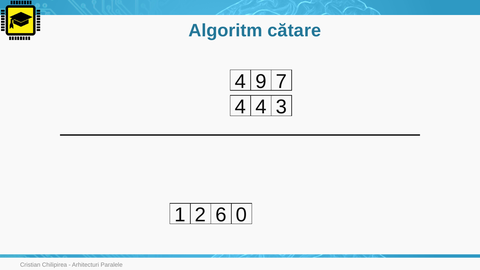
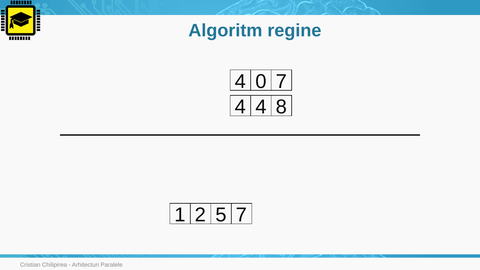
cătare: cătare -> regine (294, 31)
9: 9 -> 0 (261, 81)
3: 3 -> 8 (281, 107)
6: 6 -> 5 (221, 215)
2 0: 0 -> 7 (242, 215)
